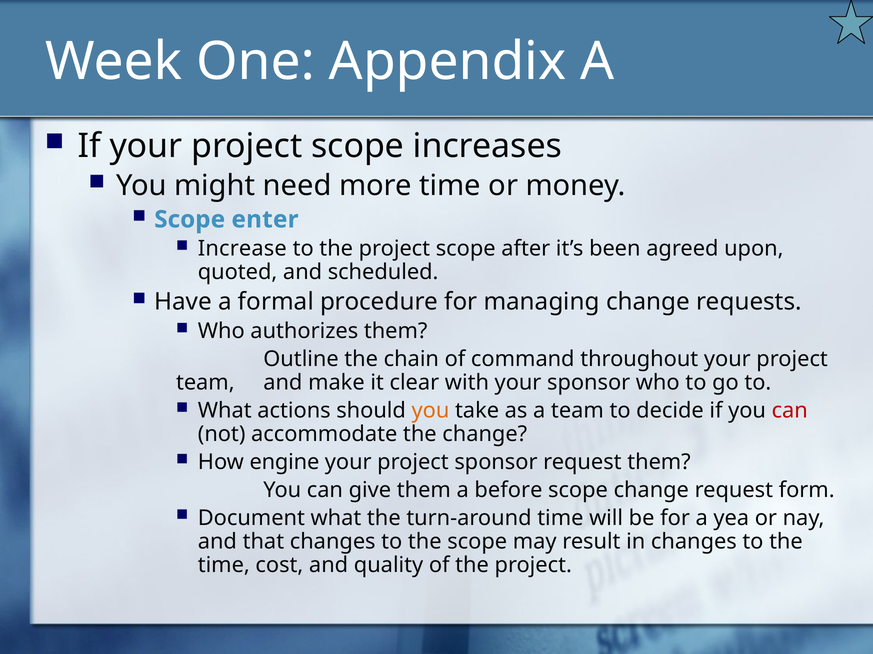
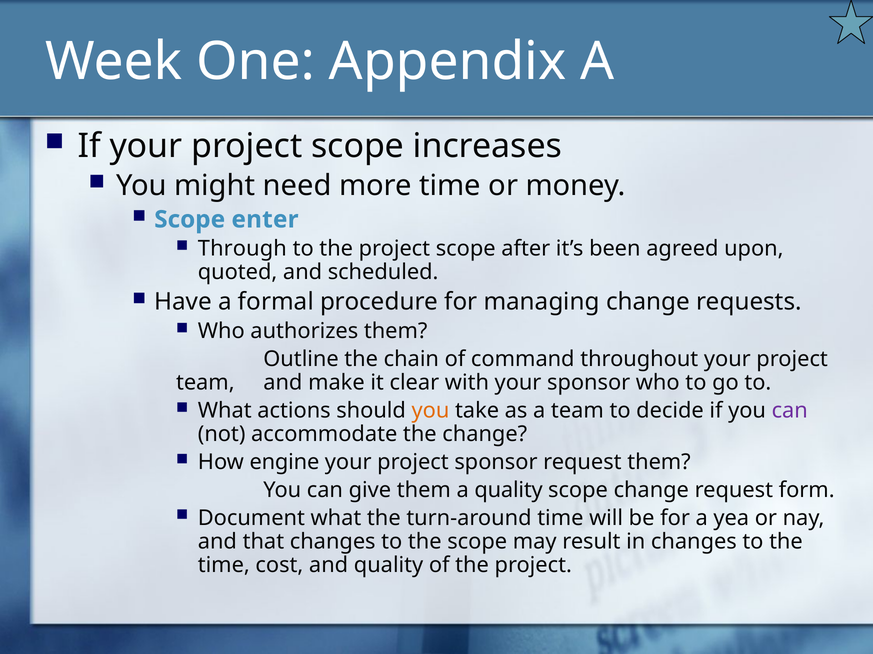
Increase: Increase -> Through (242, 249)
can colour: red -> purple (790, 411)
a before: before -> quality (509, 490)
